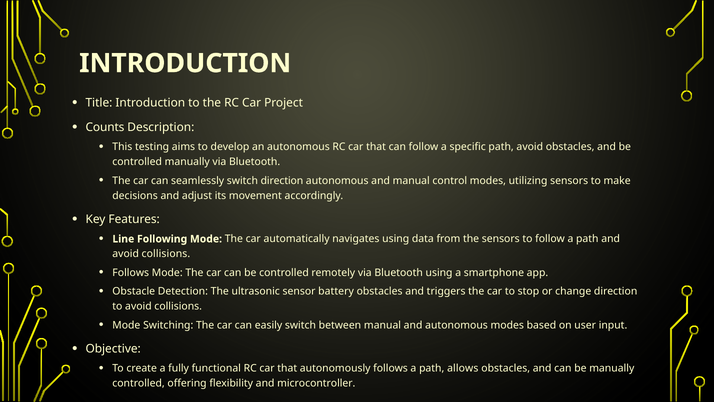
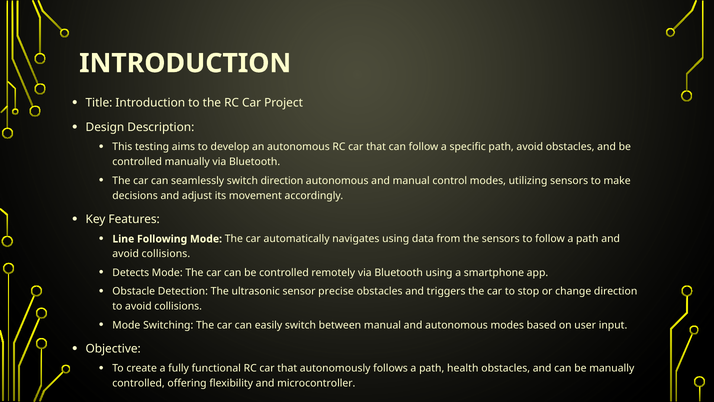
Counts: Counts -> Design (105, 127)
Follows: Follows -> Detects (131, 272)
battery: battery -> precise (336, 291)
allows: allows -> health (463, 368)
